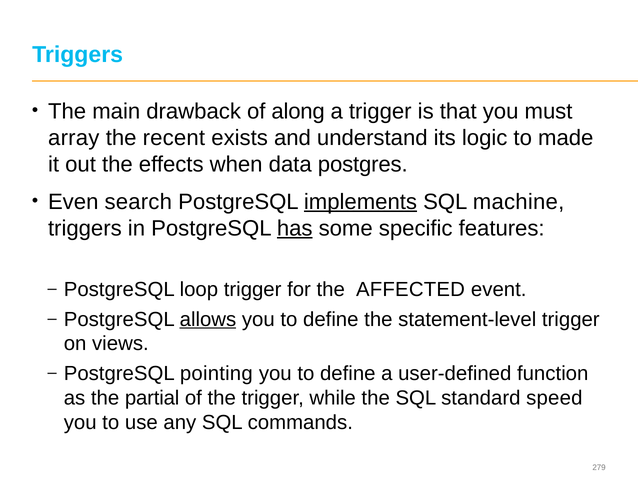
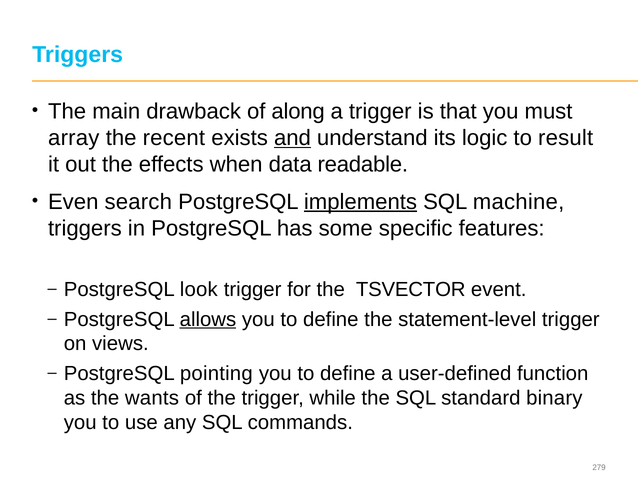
and underline: none -> present (292, 138)
made: made -> result (566, 138)
postgres: postgres -> readable (363, 164)
has underline: present -> none (295, 228)
loop: loop -> look (199, 289)
AFFECTED: AFFECTED -> TSVECTOR (411, 289)
partial: partial -> wants (152, 398)
speed: speed -> binary (554, 398)
